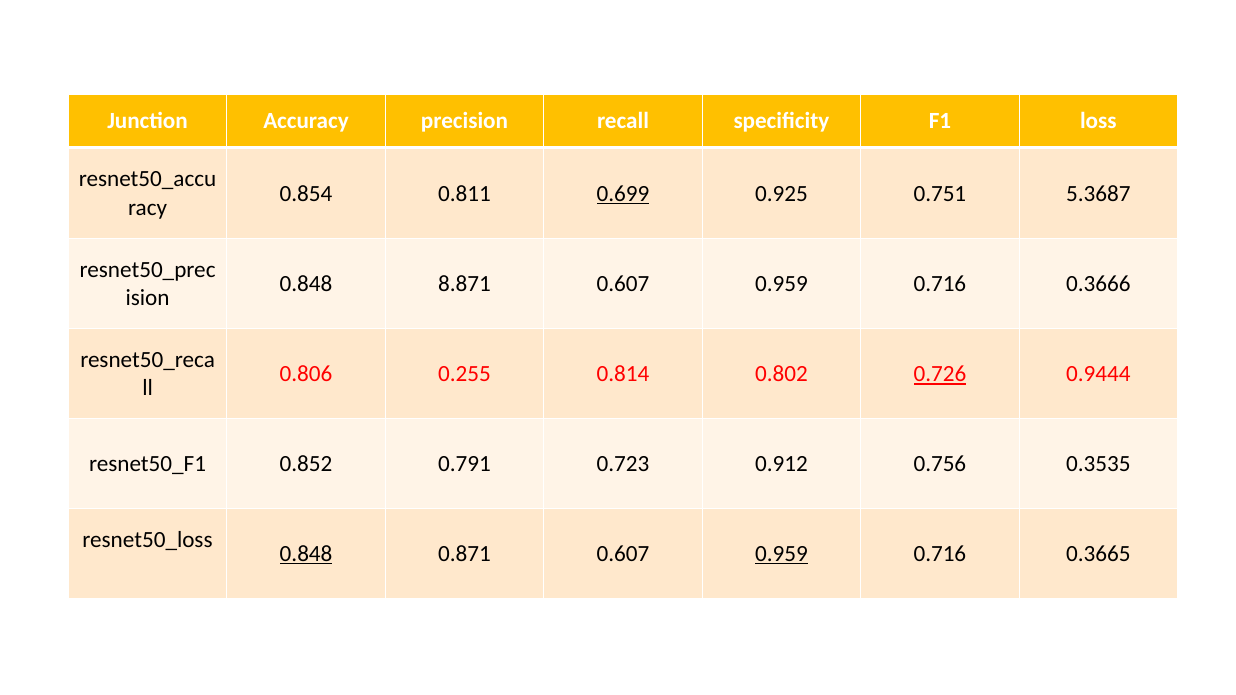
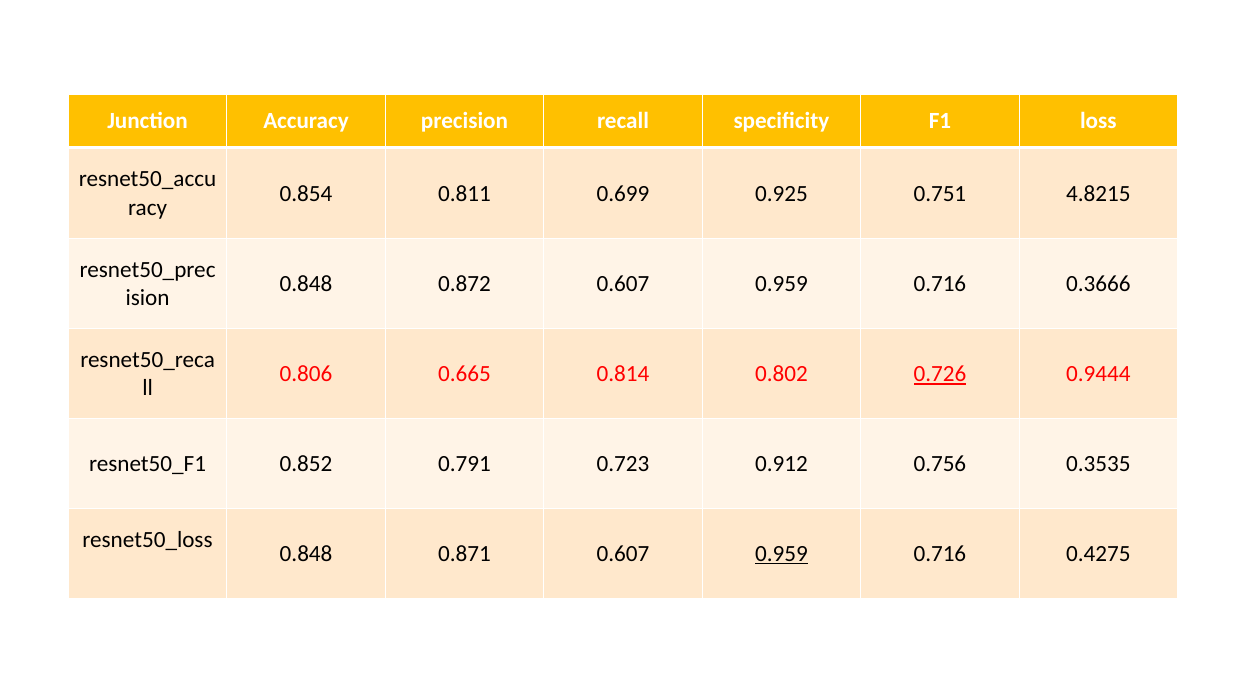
0.699 underline: present -> none (623, 193)
5.3687: 5.3687 -> 4.8215 (1098, 193)
8.871: 8.871 -> 0.872 (465, 284)
0.255: 0.255 -> 0.665 (465, 374)
0.848 underline: present -> none (306, 554)
0.3665: 0.3665 -> 0.4275 (1098, 554)
